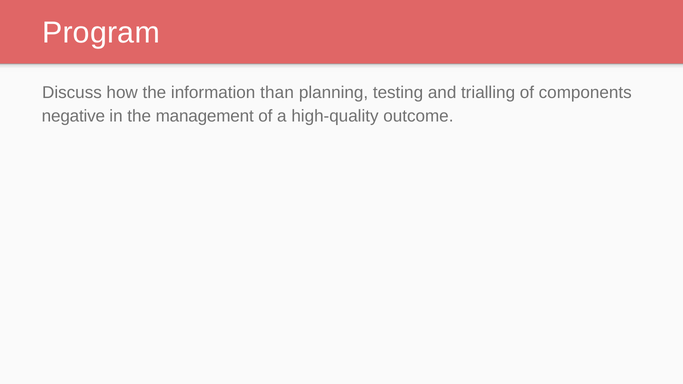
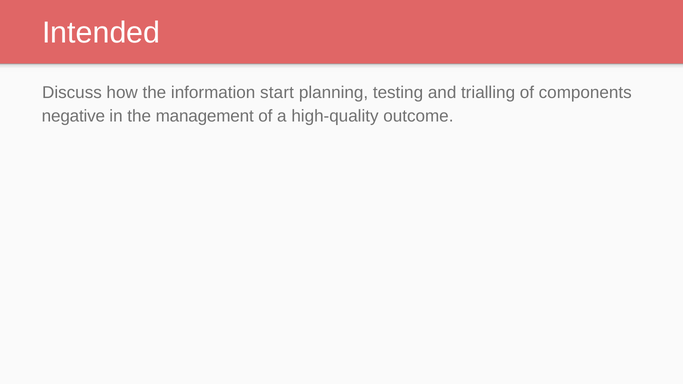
Program: Program -> Intended (101, 33)
than: than -> start (277, 93)
